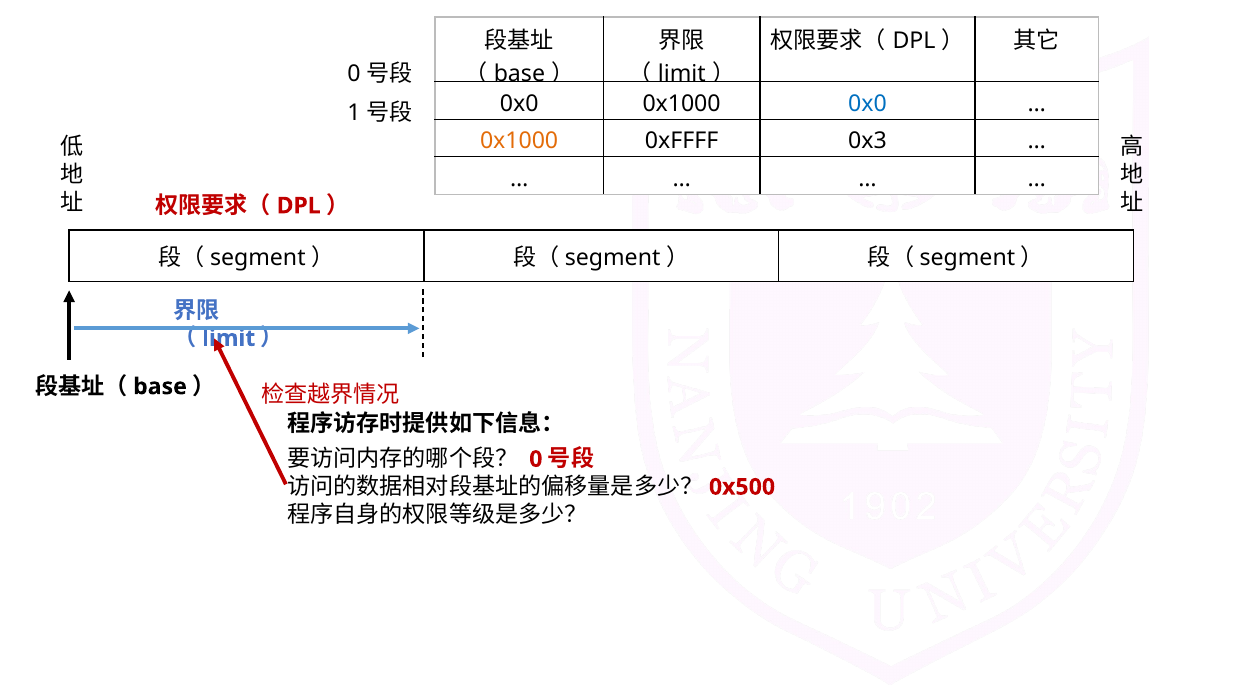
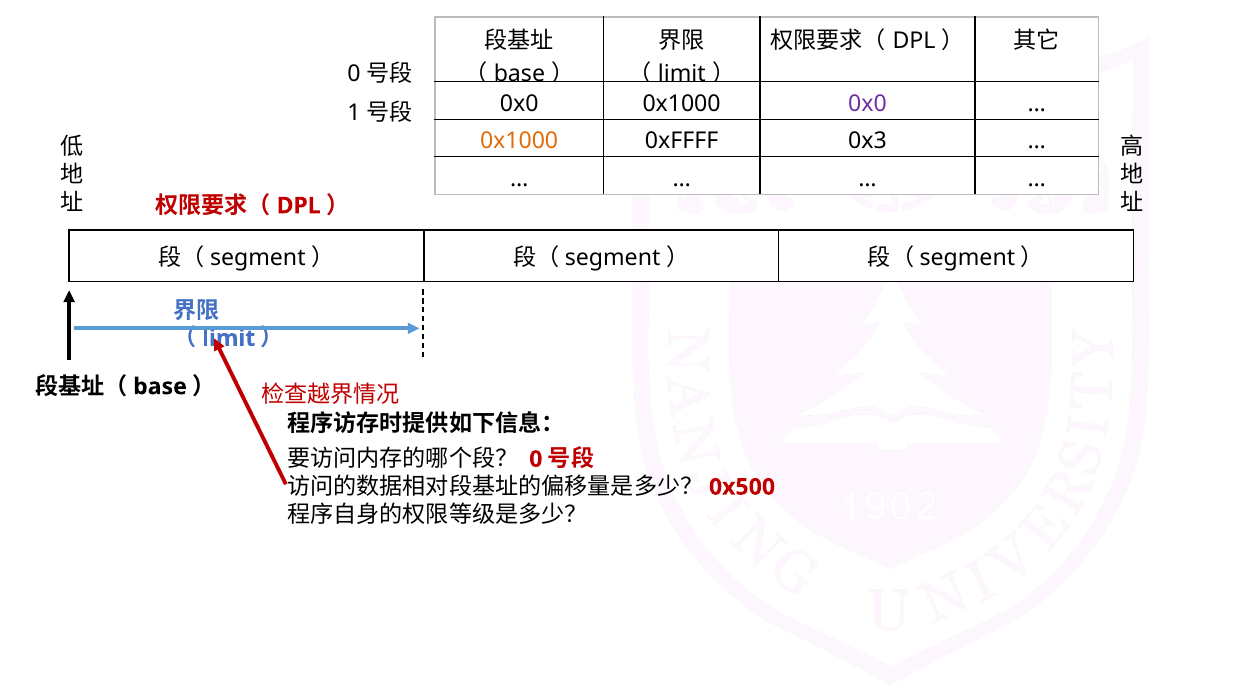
0x0 colour: blue -> purple (868, 103)
